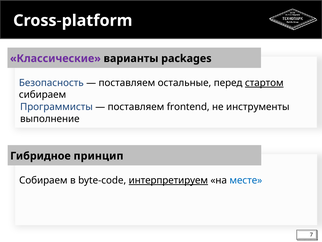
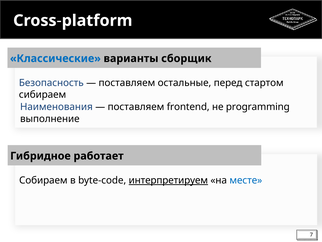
Классические colour: purple -> blue (55, 58)
packages: packages -> сборщик (186, 58)
стартом underline: present -> none (264, 83)
Программисты: Программисты -> Наименования (56, 107)
инструменты: инструменты -> programming (258, 107)
принцип: принцип -> работает (99, 156)
